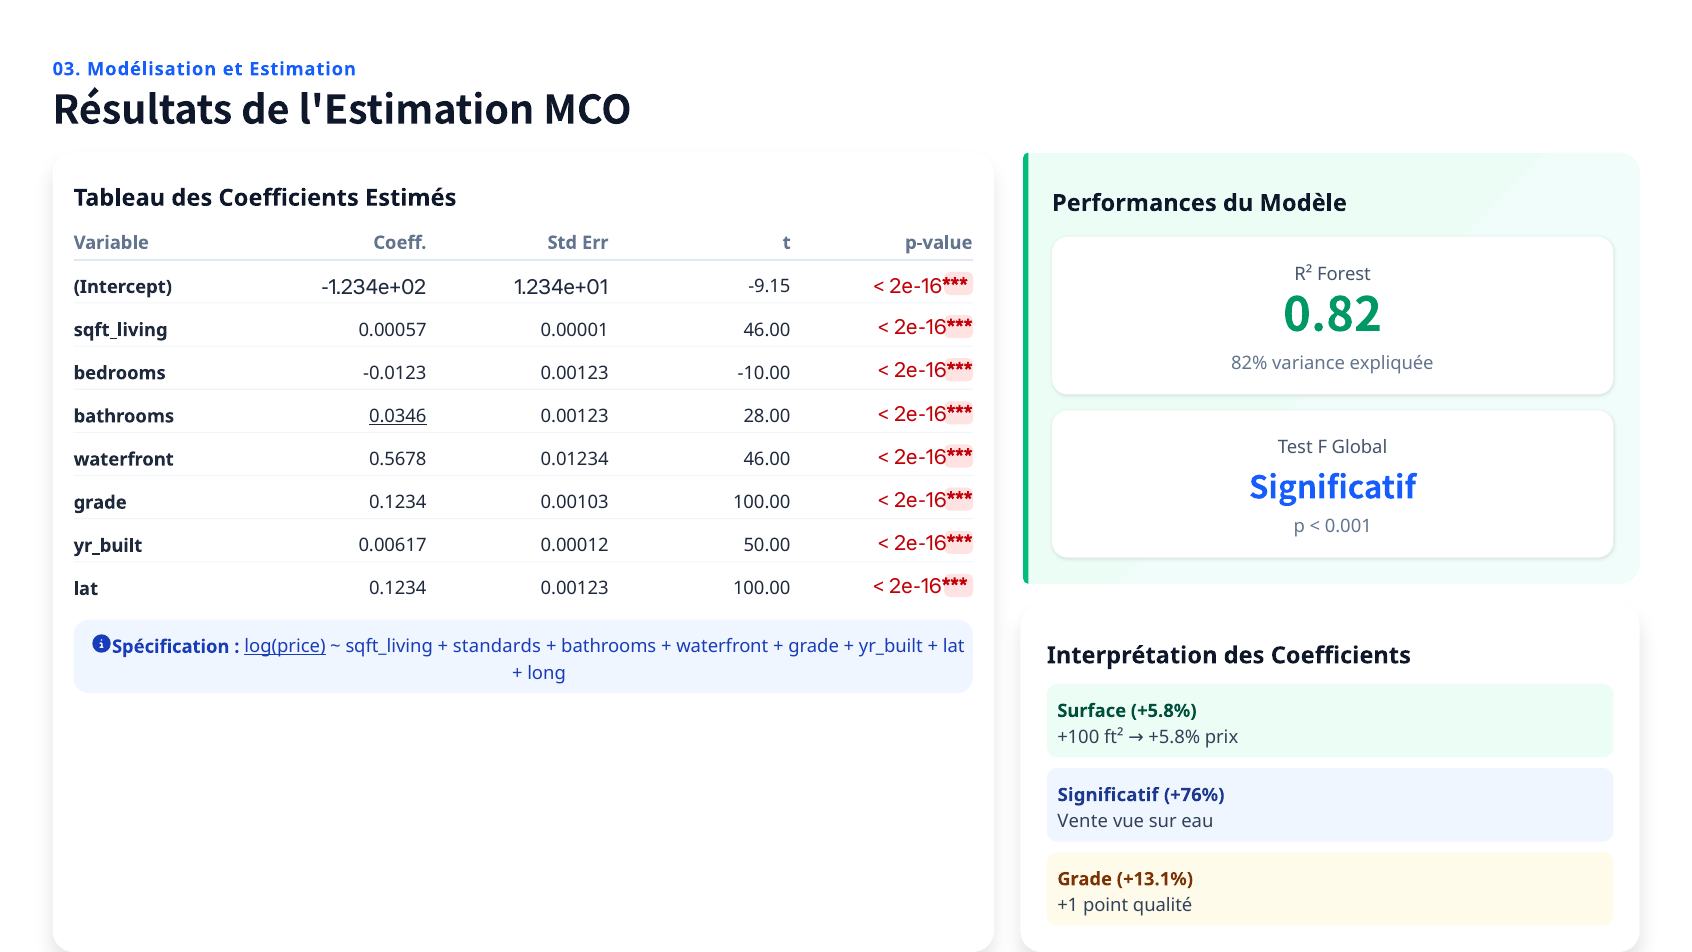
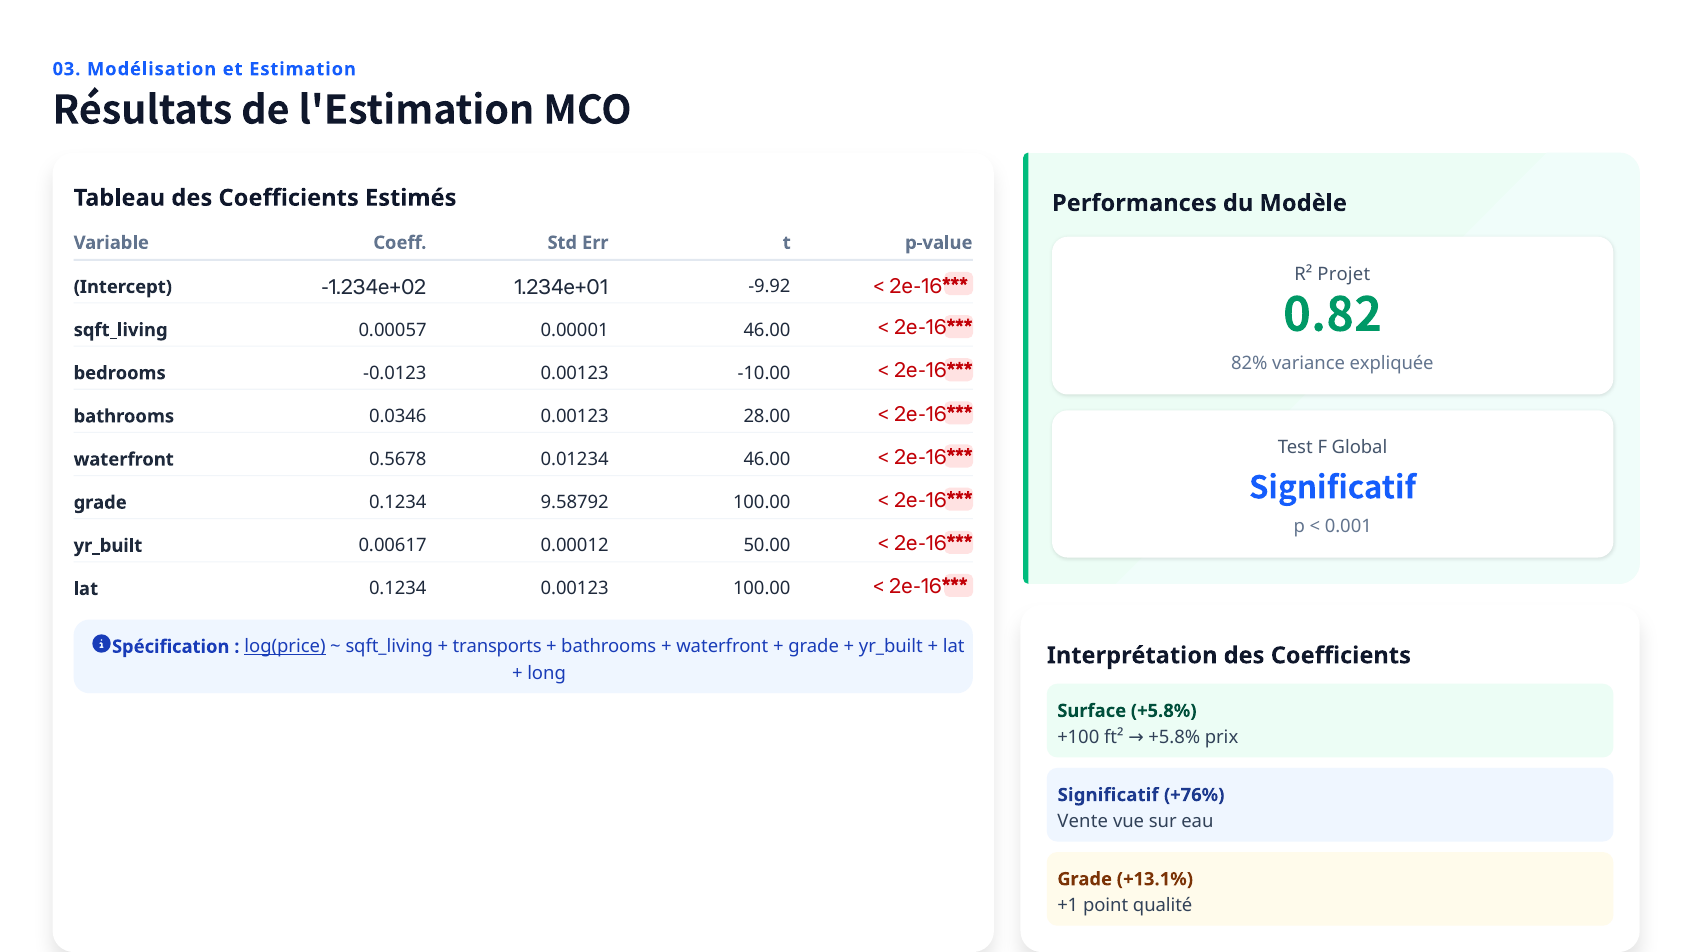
Forest: Forest -> Projet (1344, 274)
-9.15: -9.15 -> -9.92 (769, 287)
0.0346 underline: present -> none (398, 416)
0.00103: 0.00103 -> 9.58792 (575, 502)
standards: standards -> transports (497, 646)
